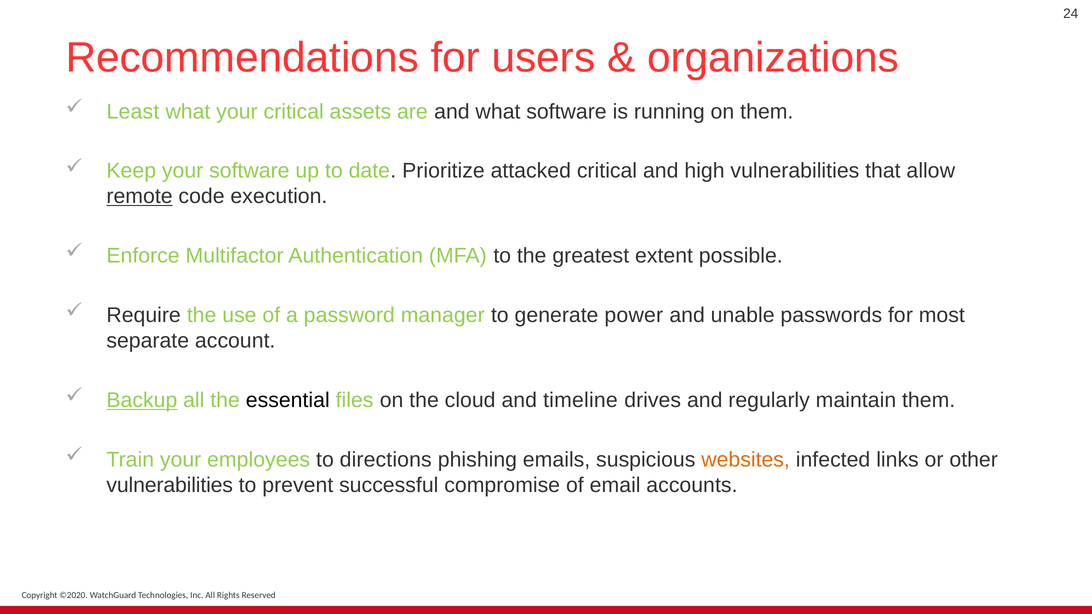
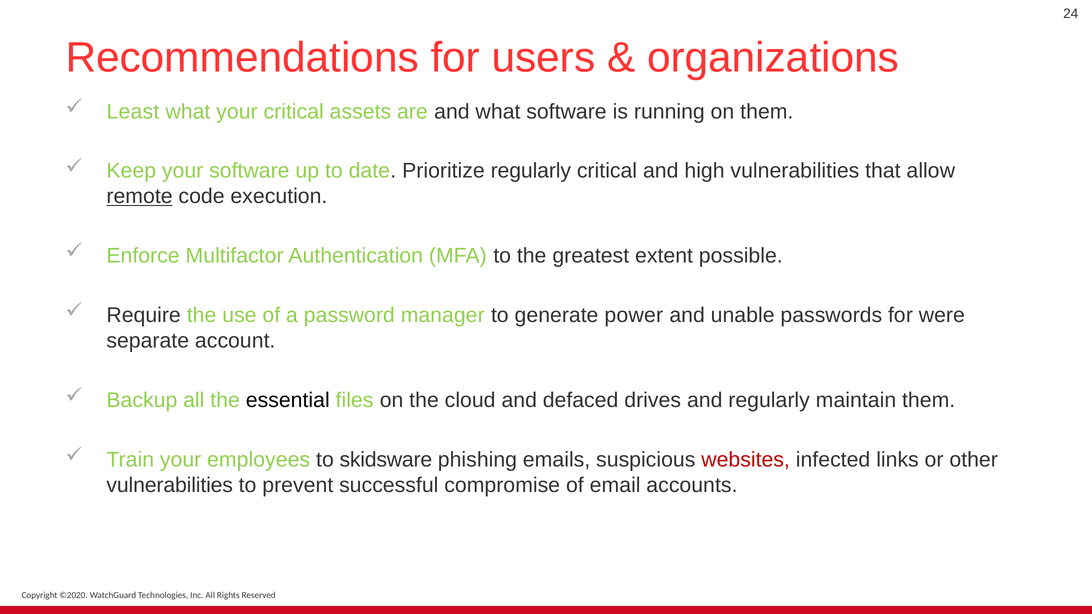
Prioritize attacked: attacked -> regularly (531, 171)
most: most -> were (942, 316)
Backup underline: present -> none (142, 401)
timeline: timeline -> defaced (581, 401)
directions: directions -> skidsware (386, 460)
websites colour: orange -> red (746, 460)
